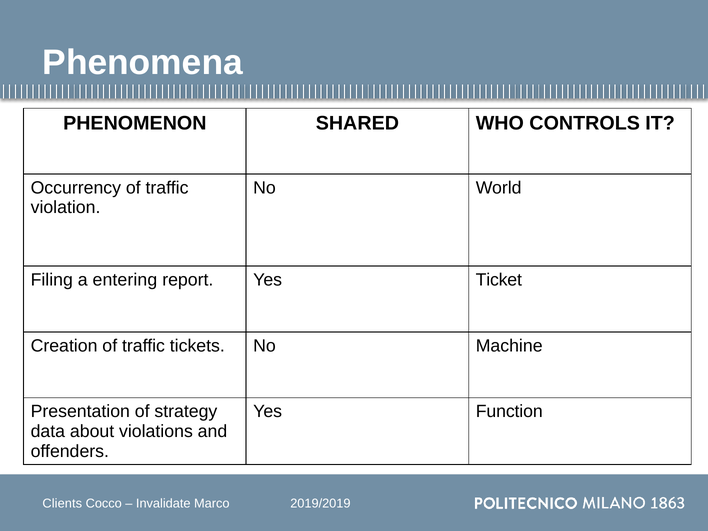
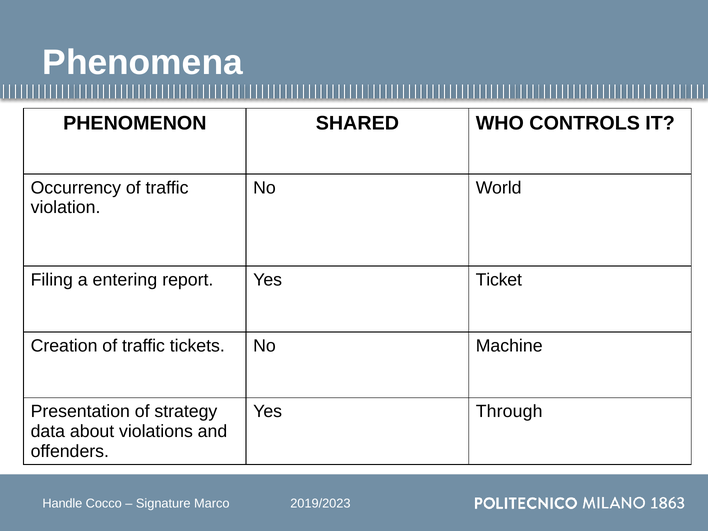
Function: Function -> Through (509, 412)
Clients: Clients -> Handle (62, 504)
Invalidate: Invalidate -> Signature (163, 504)
2019/2019: 2019/2019 -> 2019/2023 (320, 504)
